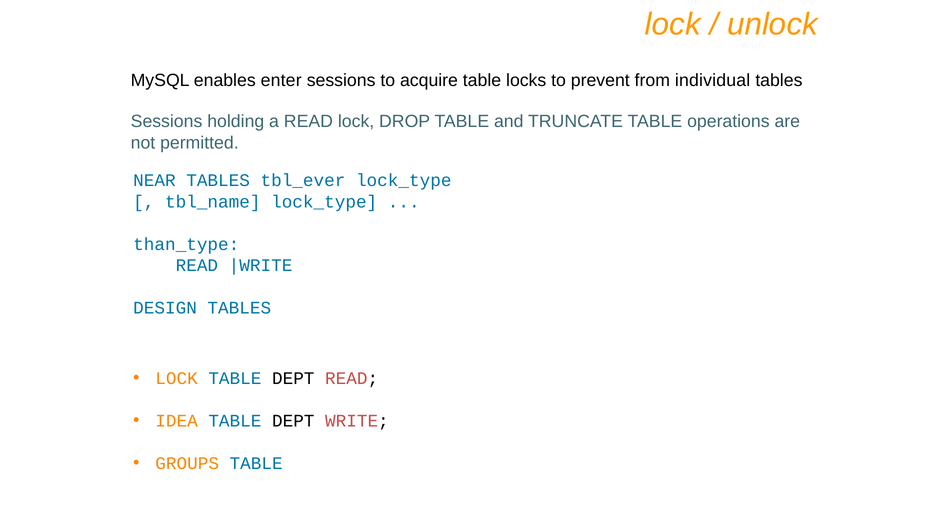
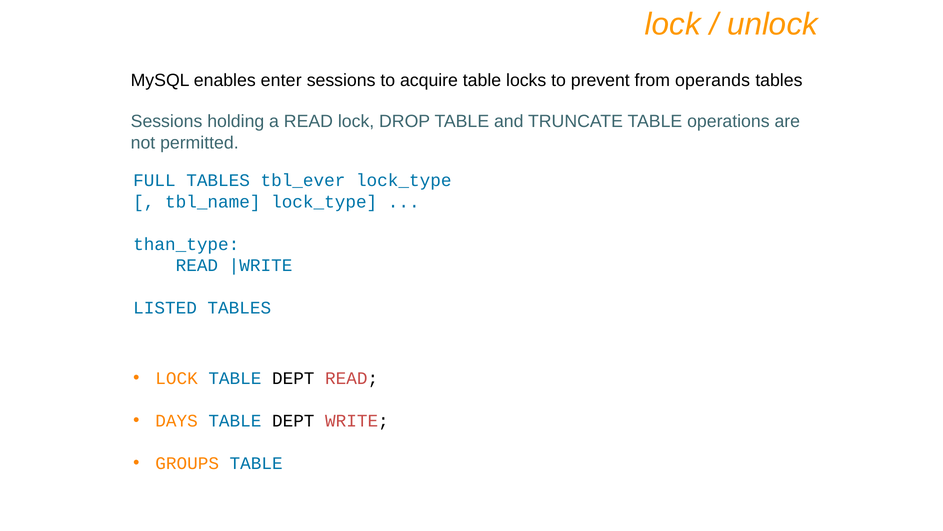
individual: individual -> operands (713, 80)
NEAR: NEAR -> FULL (154, 180)
DESIGN: DESIGN -> LISTED (165, 308)
IDEA: IDEA -> DAYS (177, 420)
